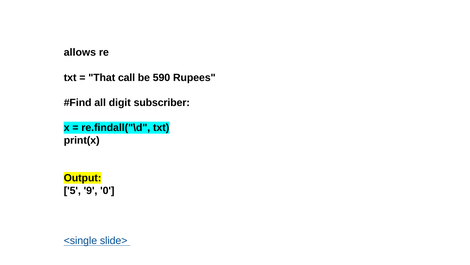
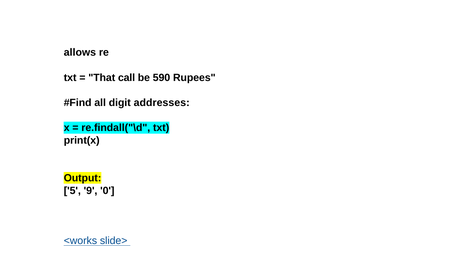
subscriber: subscriber -> addresses (162, 102)
<single: <single -> <works (80, 240)
